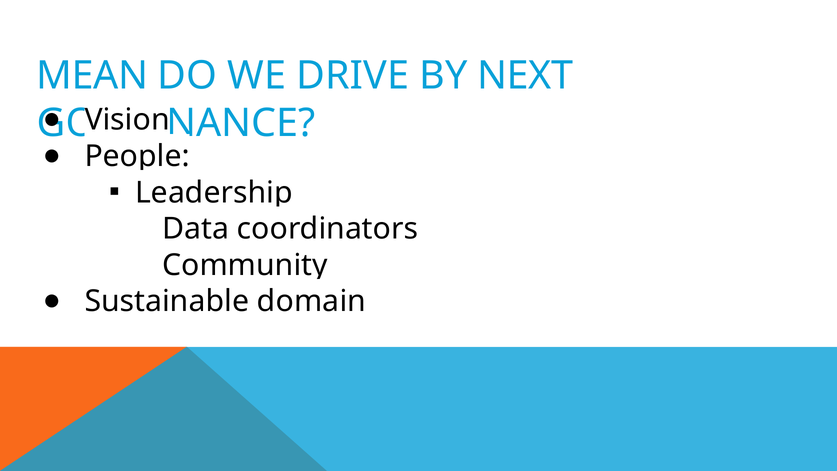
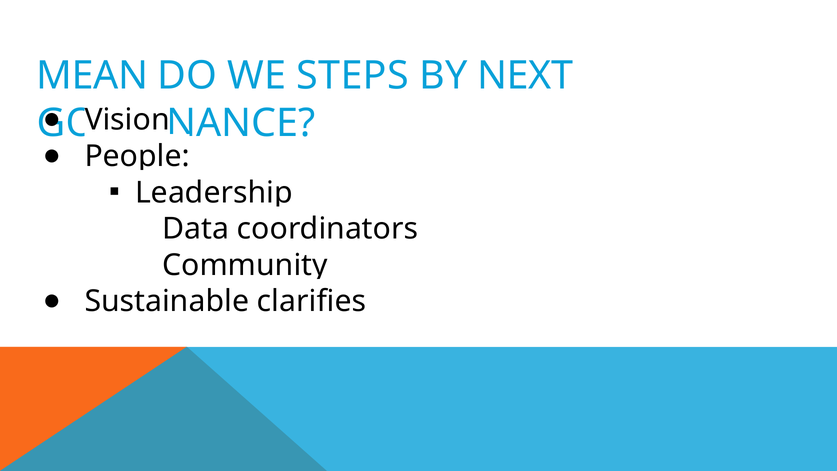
DRIVE: DRIVE -> STEPS (353, 76)
domain: domain -> clarifies (312, 301)
